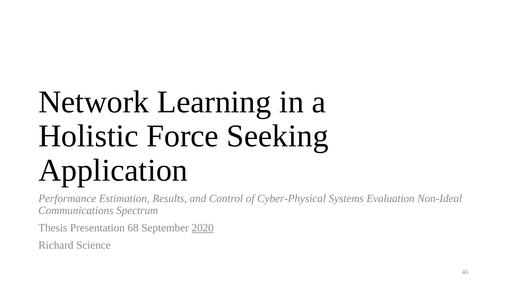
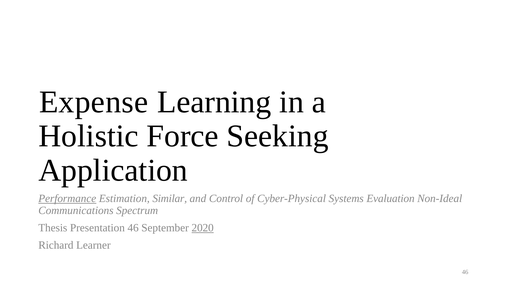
Network: Network -> Expense (94, 102)
Performance underline: none -> present (67, 199)
Results: Results -> Similar (170, 199)
Presentation 68: 68 -> 46 (133, 228)
Science: Science -> Learner (93, 245)
